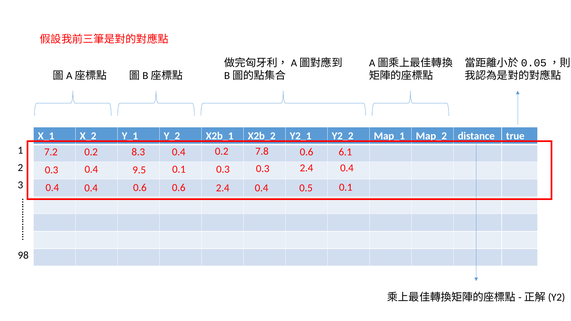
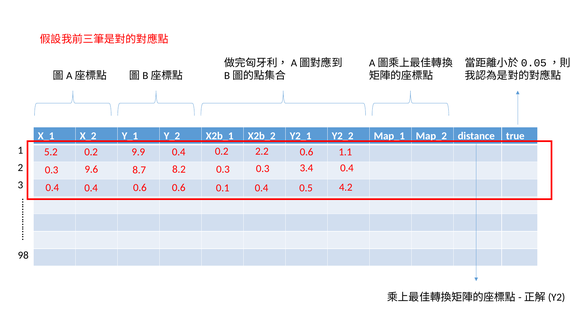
7.8: 7.8 -> 2.2 (262, 151)
6.1: 6.1 -> 1.1 (345, 152)
7.2: 7.2 -> 5.2 (51, 152)
8.3: 8.3 -> 9.9 (138, 152)
0.1: 0.1 -> 8.2 (179, 169)
0.4: 0.4 -> 9.6 (91, 169)
0.3 2.4: 2.4 -> 3.4 (307, 168)
9.5: 9.5 -> 8.7 (139, 170)
2.4: 2.4 -> 0.1 (223, 188)
0.5 0.1: 0.1 -> 4.2 (346, 187)
